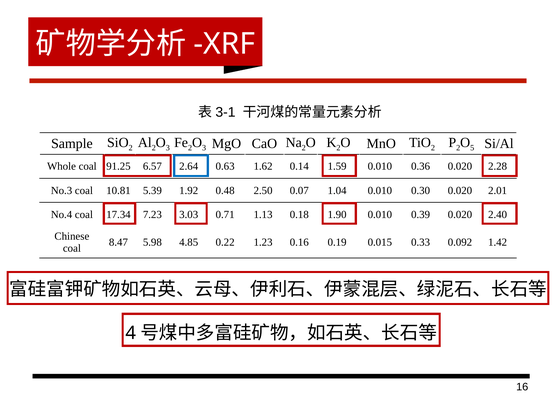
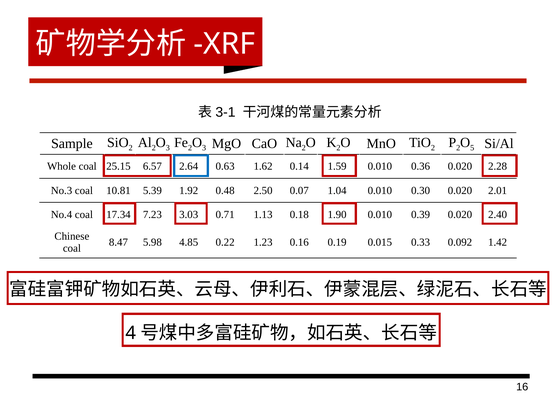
91.25: 91.25 -> 25.15 (118, 166)
